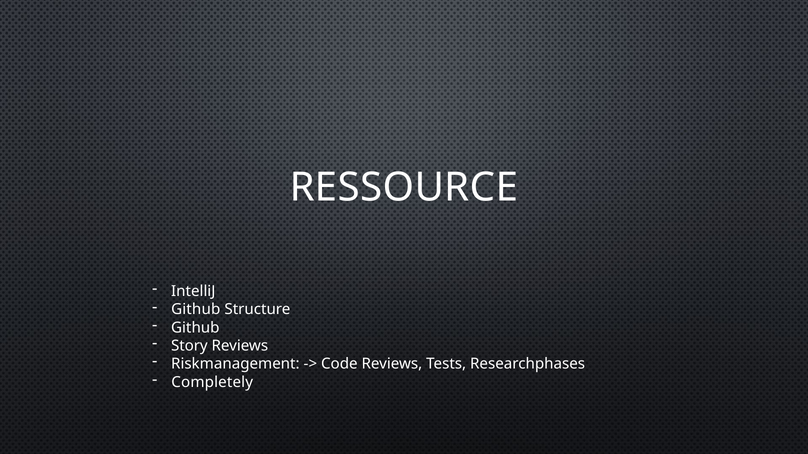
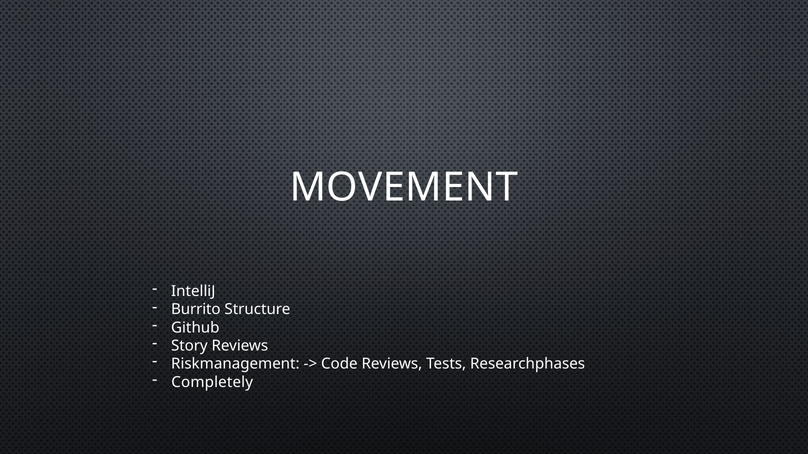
RESSOURCE: RESSOURCE -> MOVEMENT (404, 188)
Github: Github -> Burrito (196, 310)
